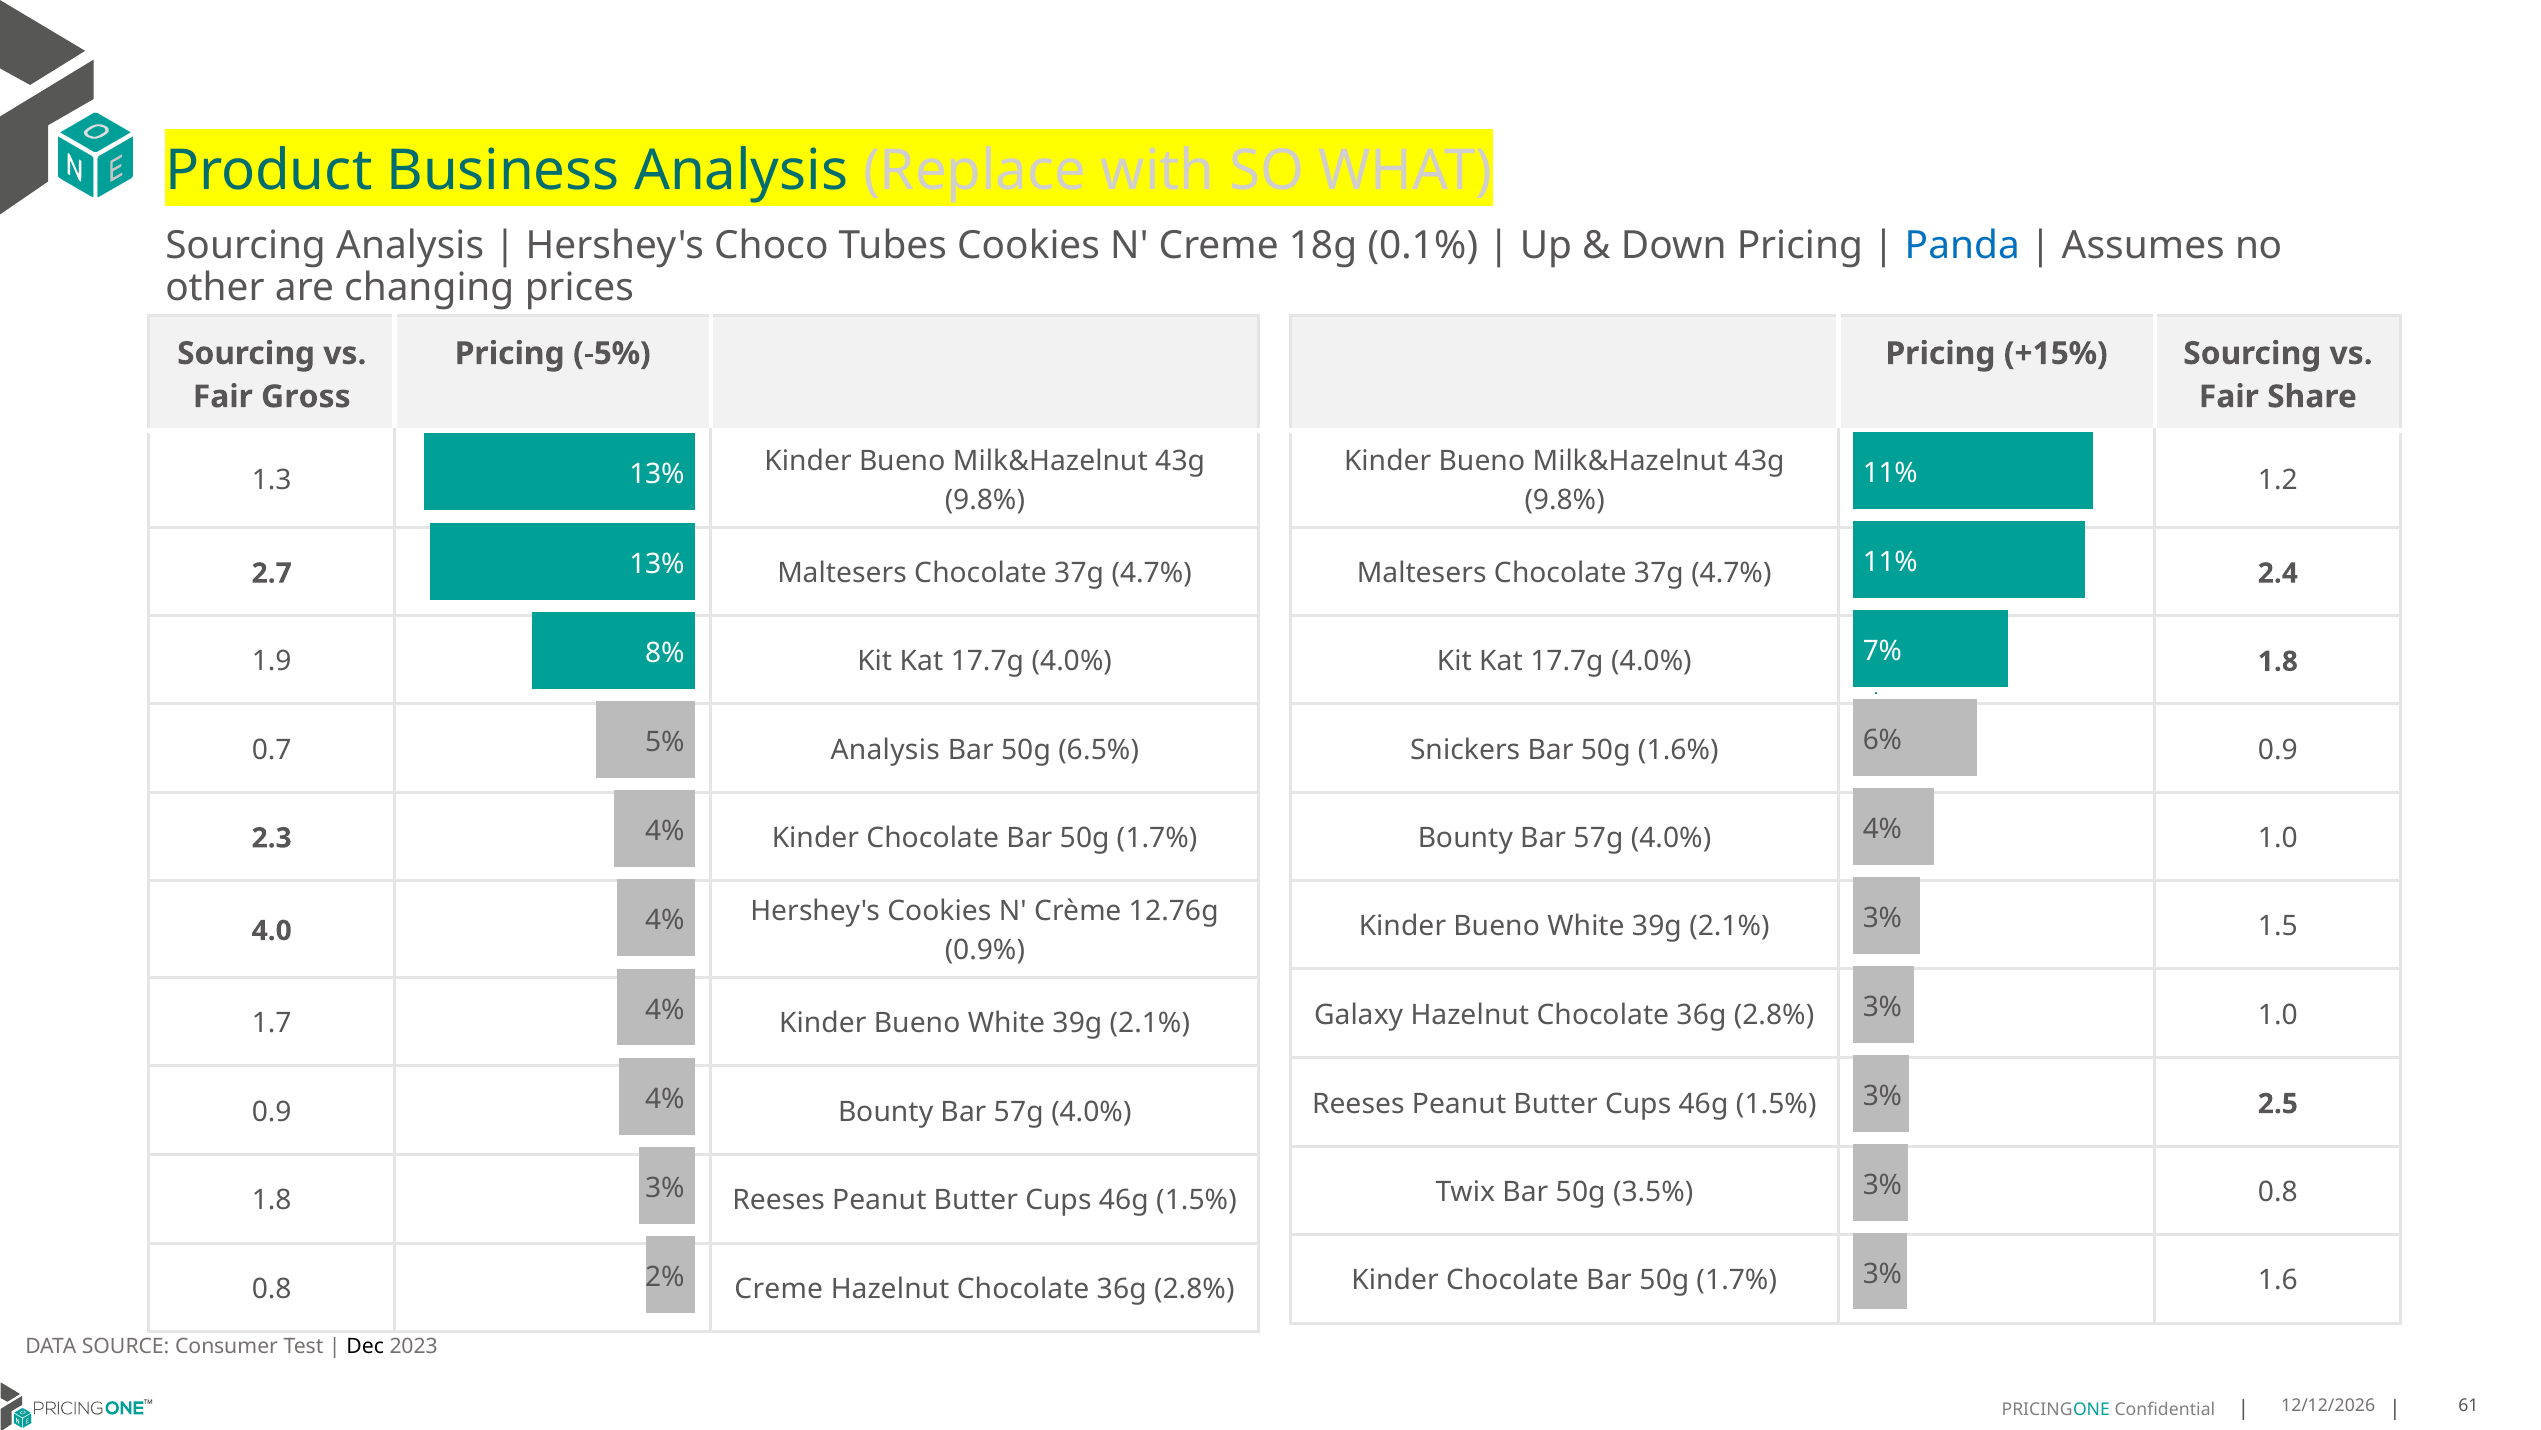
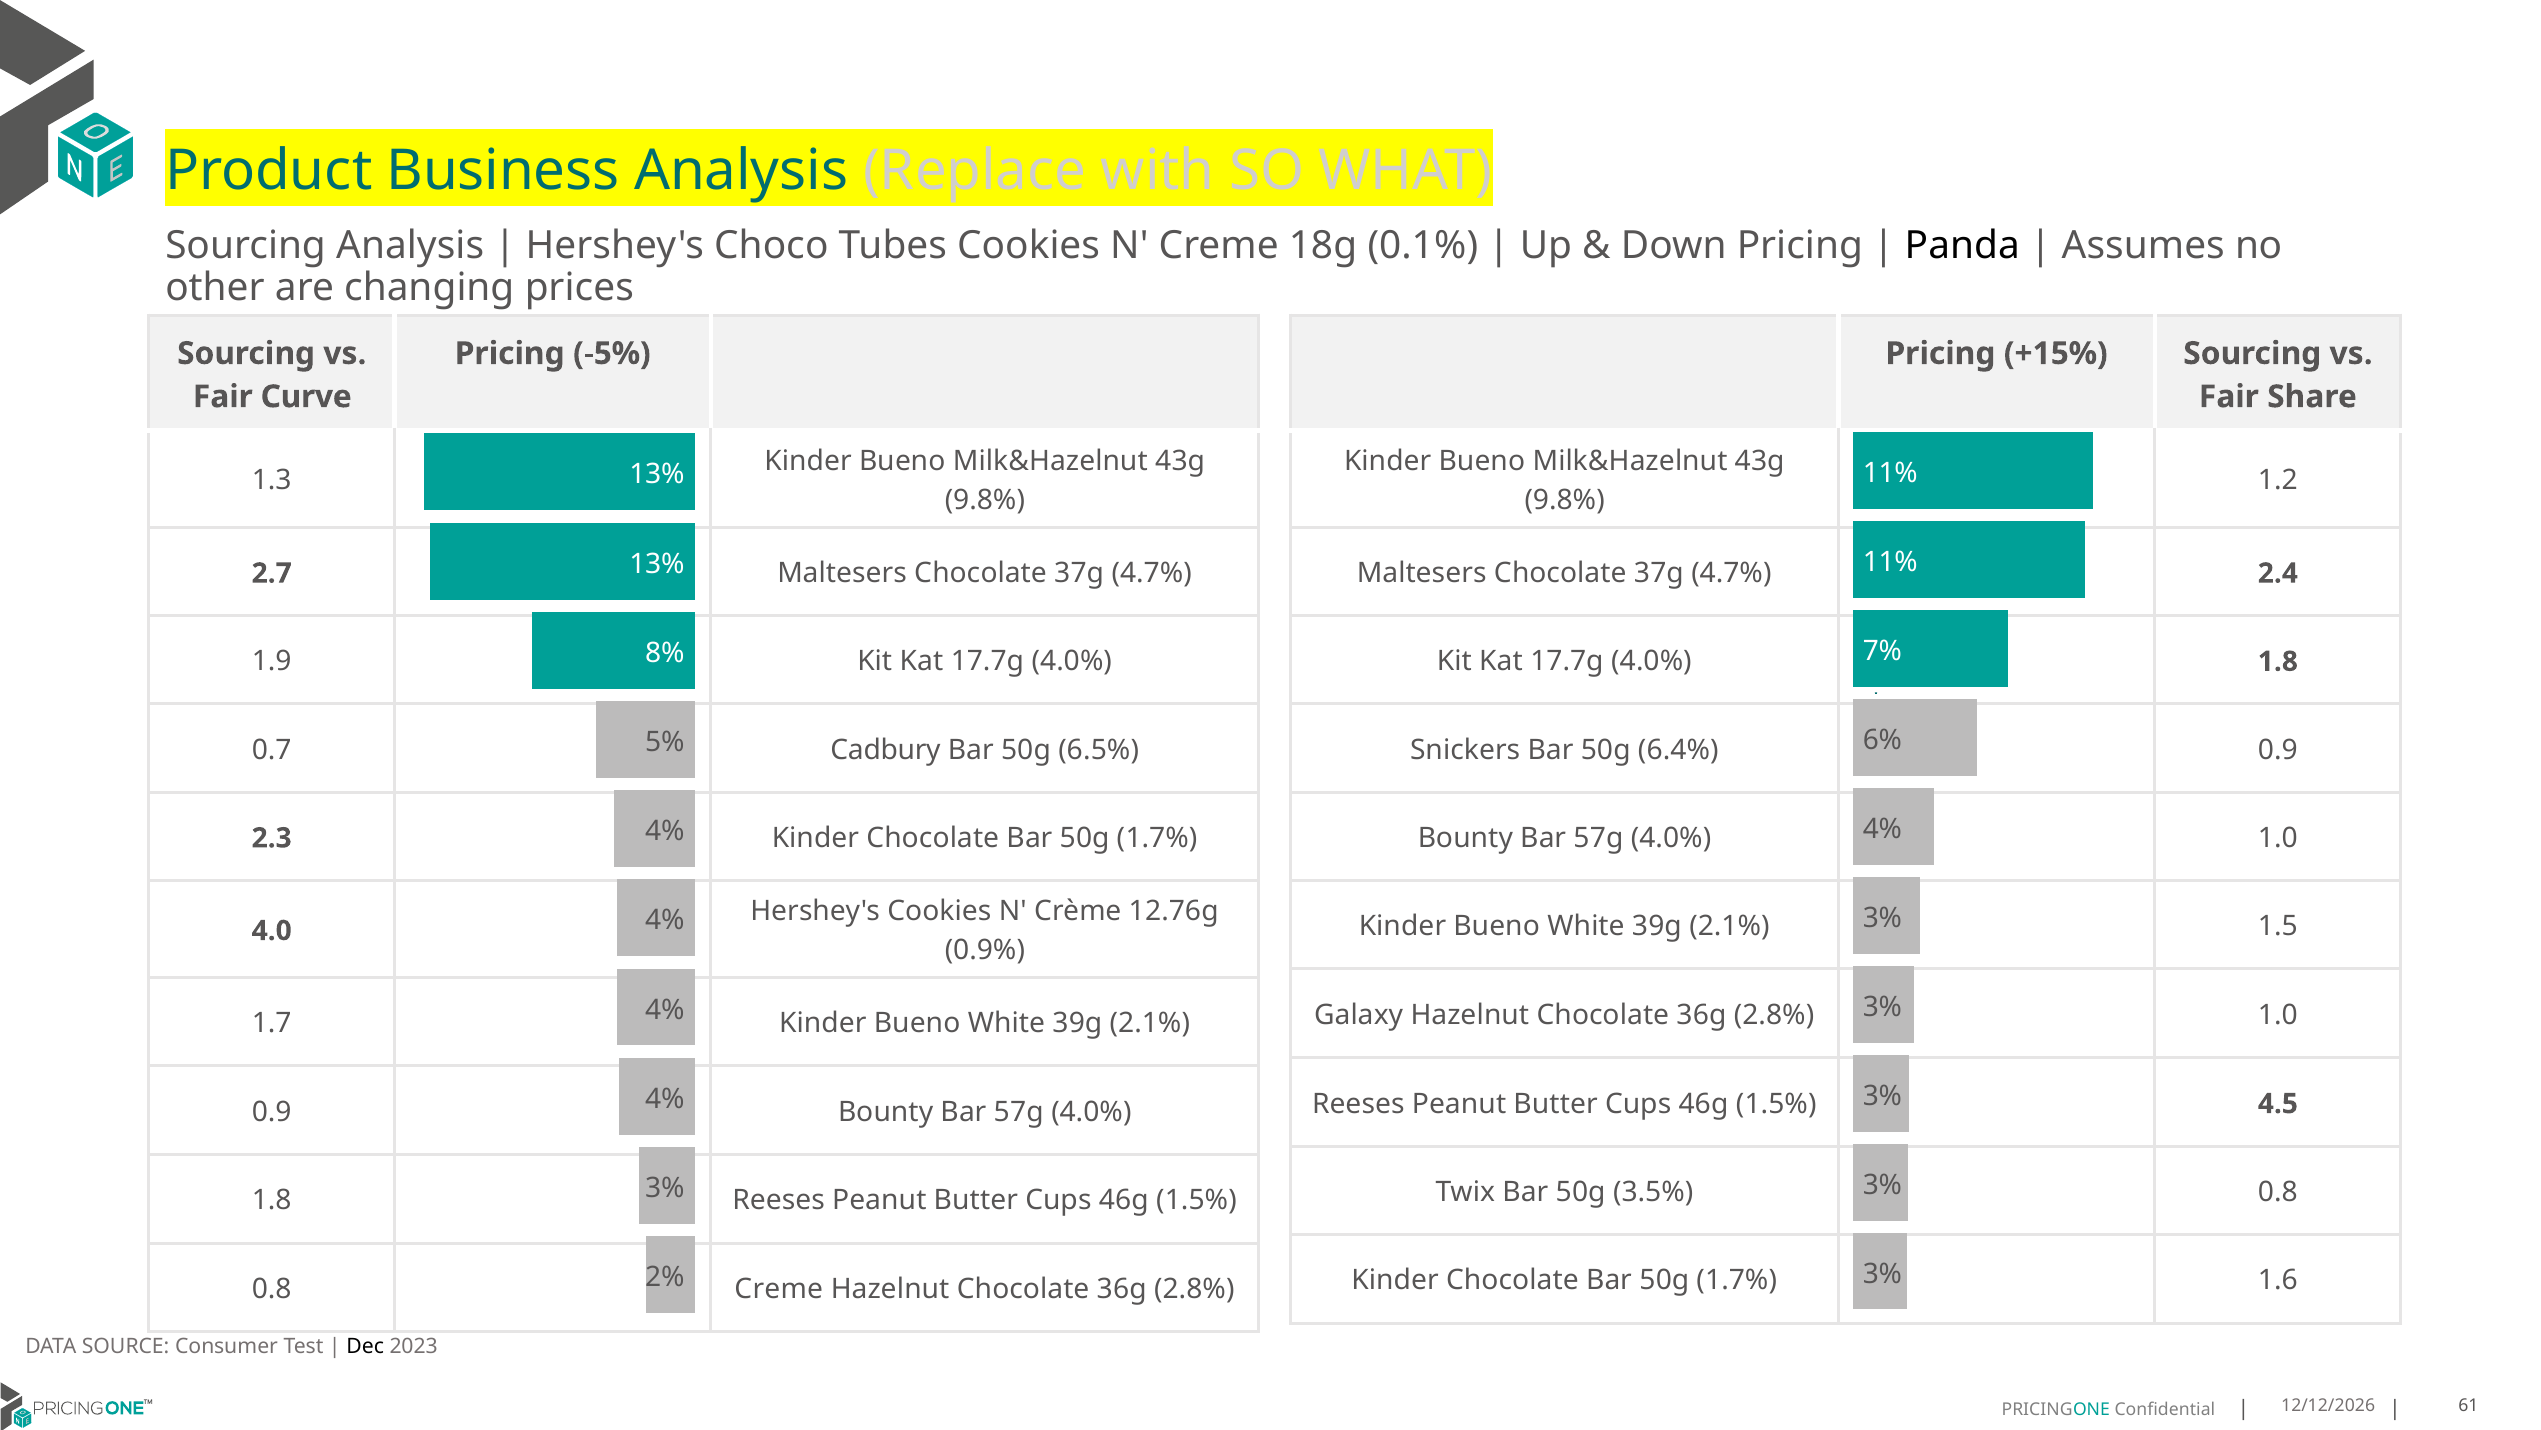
Panda colour: blue -> black (1962, 246)
Gross: Gross -> Curve (306, 397)
0.7 Analysis: Analysis -> Cadbury (886, 749)
1.6%: 1.6% -> 6.4% (1678, 749)
2.5: 2.5 -> 4.5 (2278, 1103)
